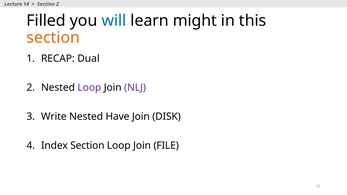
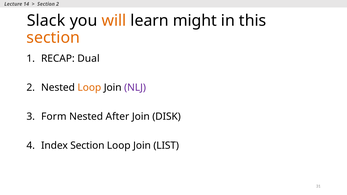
Filled: Filled -> Slack (46, 21)
will colour: blue -> orange (114, 21)
Loop colour: purple -> orange (89, 88)
Write: Write -> Form (54, 117)
Have: Have -> After (117, 117)
FILE: FILE -> LIST (166, 146)
